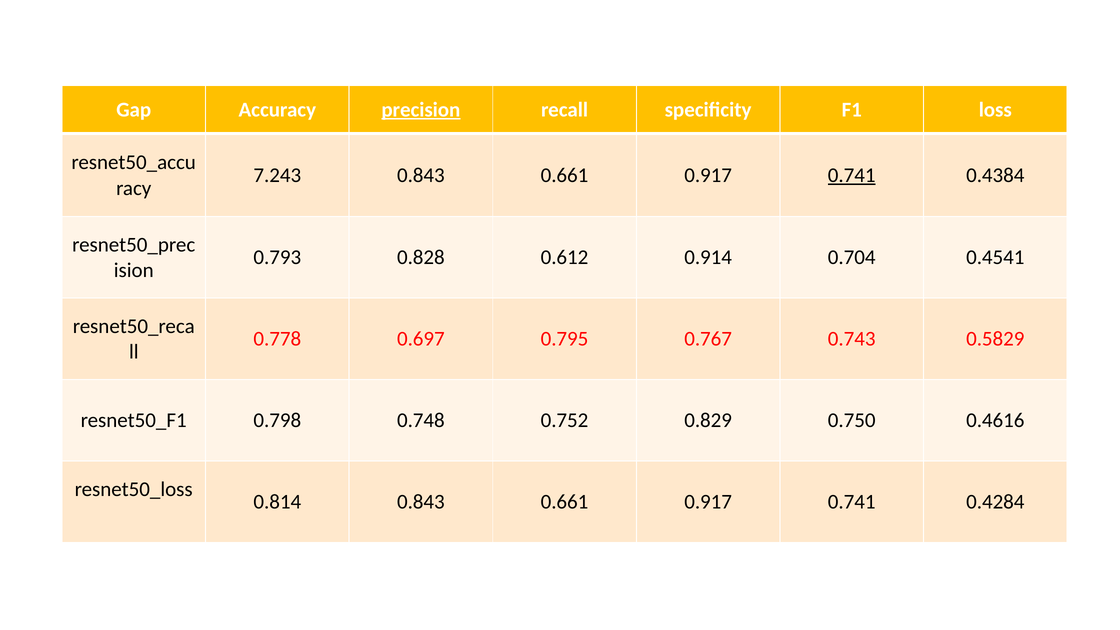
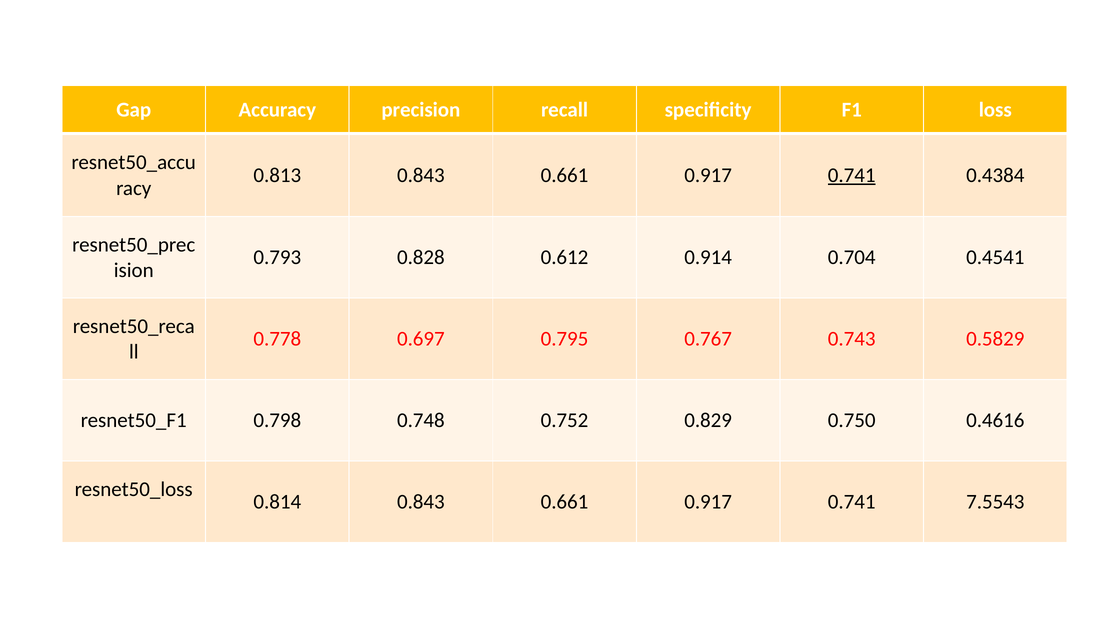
precision underline: present -> none (421, 110)
7.243: 7.243 -> 0.813 (277, 175)
0.4284: 0.4284 -> 7.5543 (995, 502)
